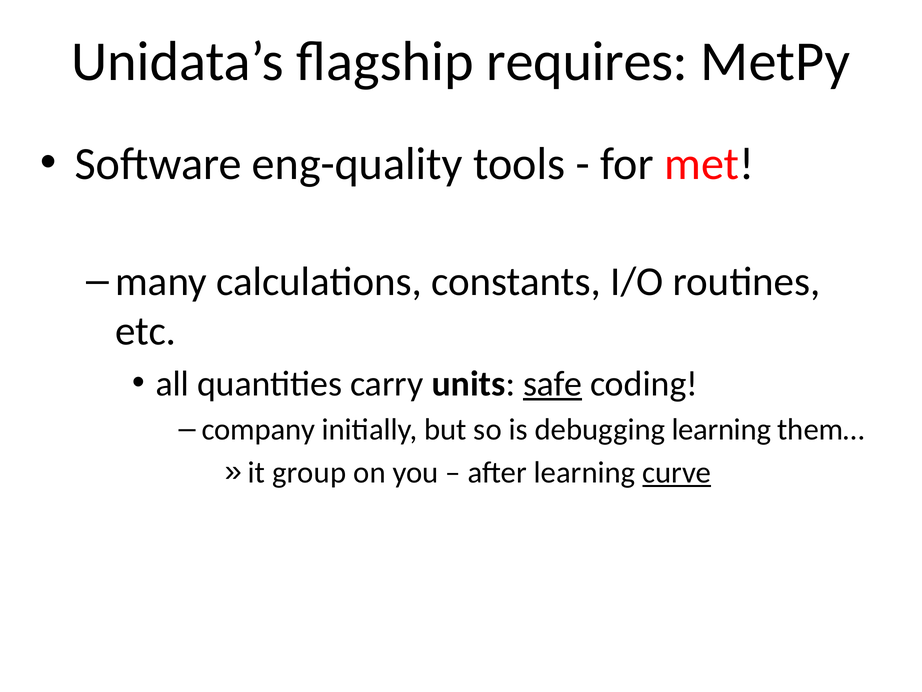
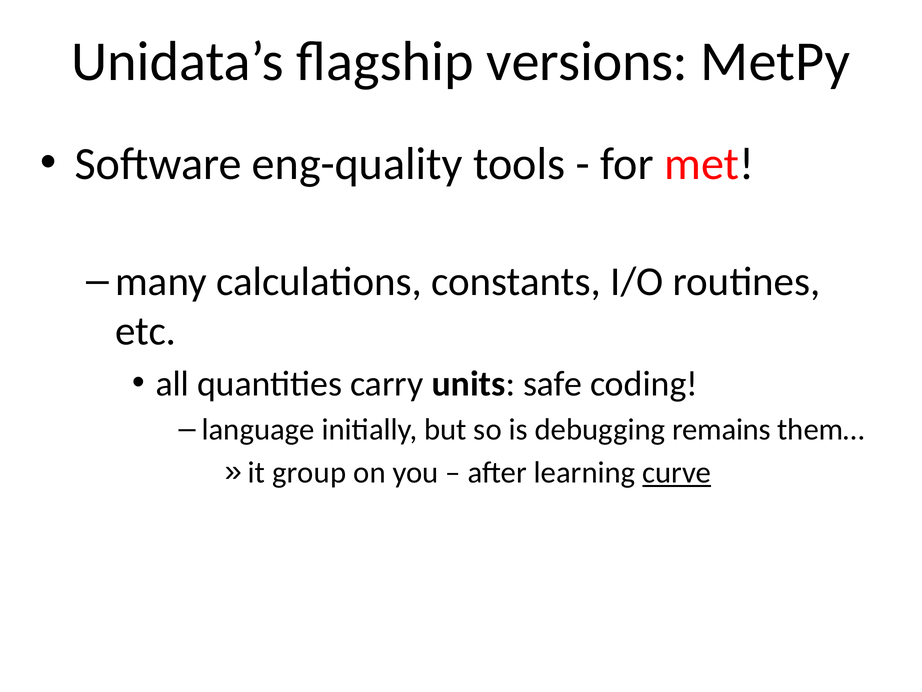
requires: requires -> versions (587, 62)
safe underline: present -> none (553, 384)
company: company -> language (258, 429)
debugging learning: learning -> remains (721, 429)
